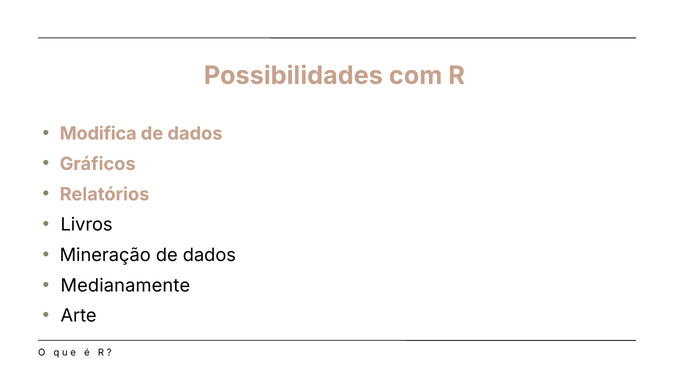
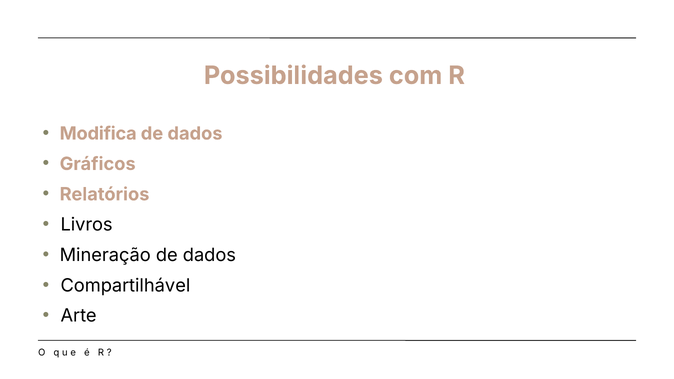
Medianamente: Medianamente -> Compartilhável (125, 286)
